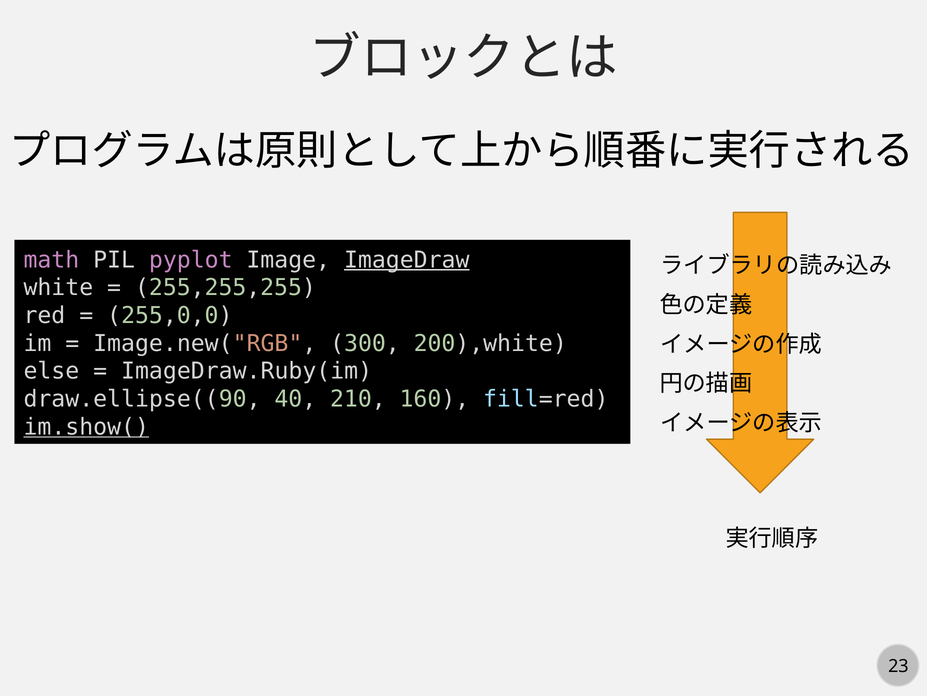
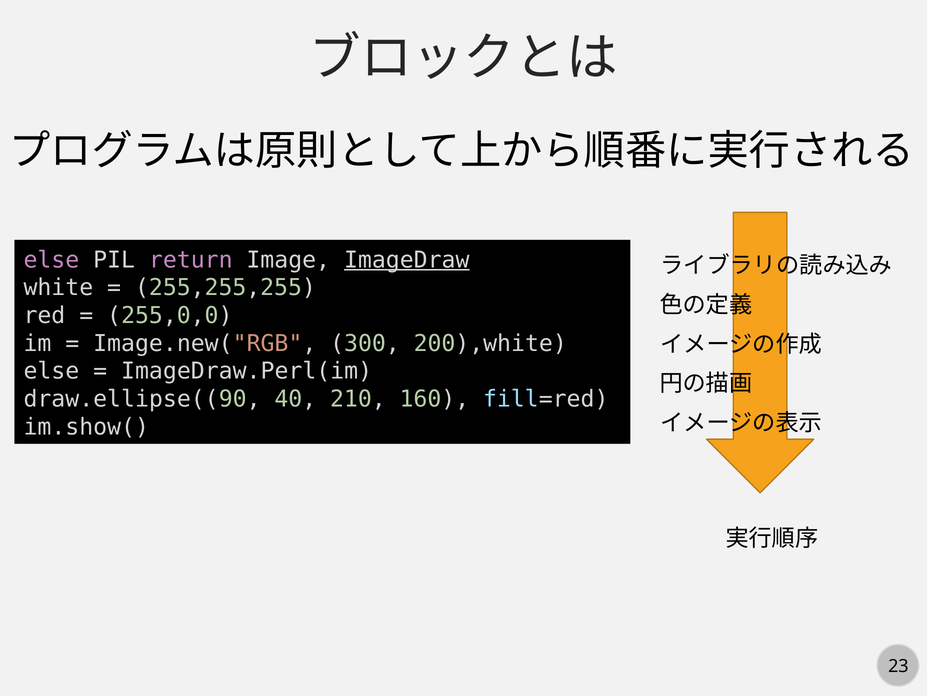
math: math -> else (51, 260)
pyplot: pyplot -> return (191, 260)
ImageDraw.Ruby(im: ImageDraw.Ruby(im -> ImageDraw.Perl(im (247, 371)
im.show( underline: present -> none (86, 427)
